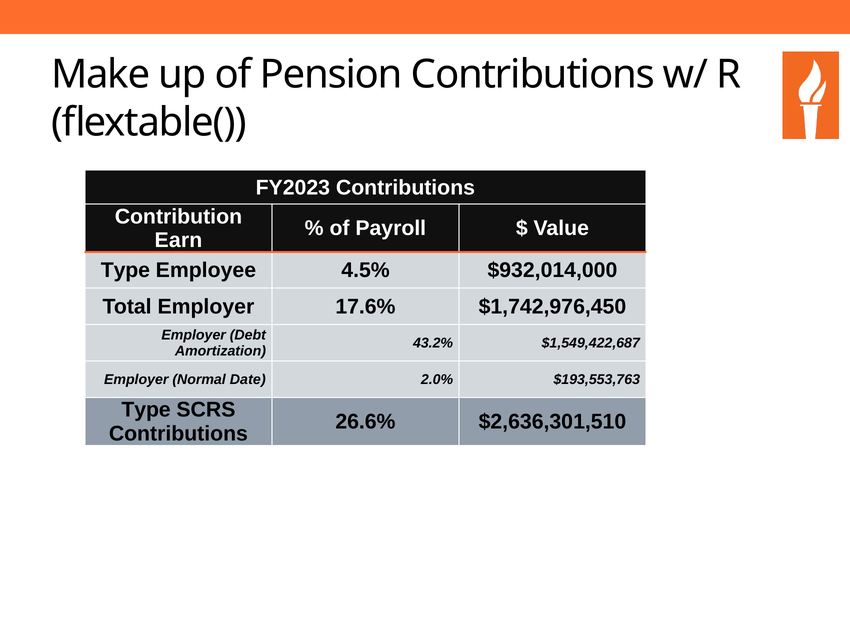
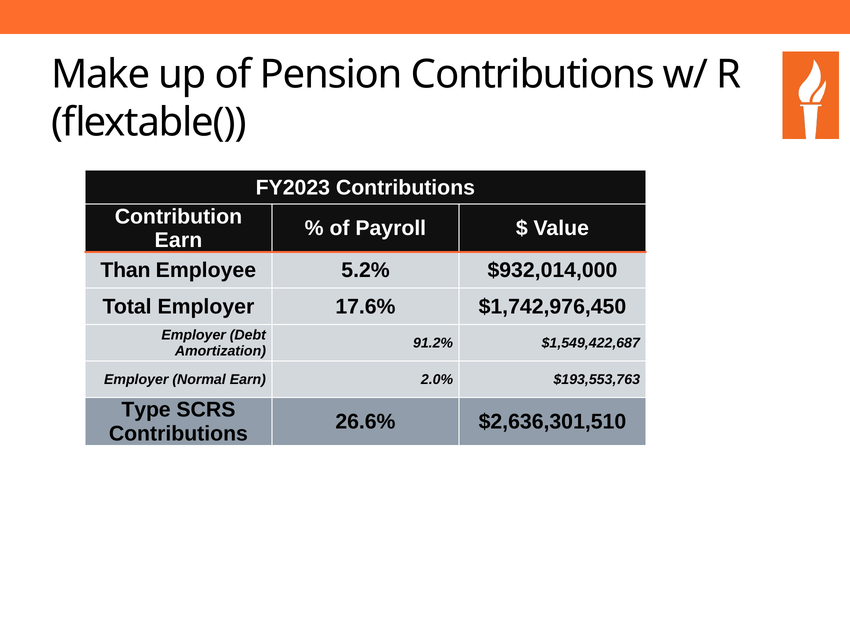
Type: Type -> Than (125, 270)
4.5%: 4.5% -> 5.2% (366, 270)
43.2%: 43.2% -> 91.2% (433, 343)
Normal Date: Date -> Earn (248, 379)
